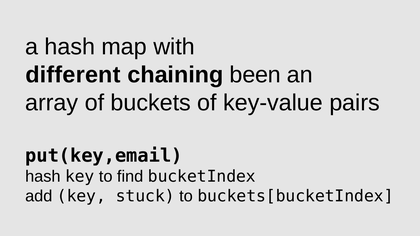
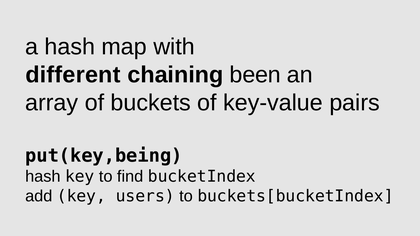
put(key,email: put(key,email -> put(key,being (104, 156)
stuck: stuck -> users (145, 196)
